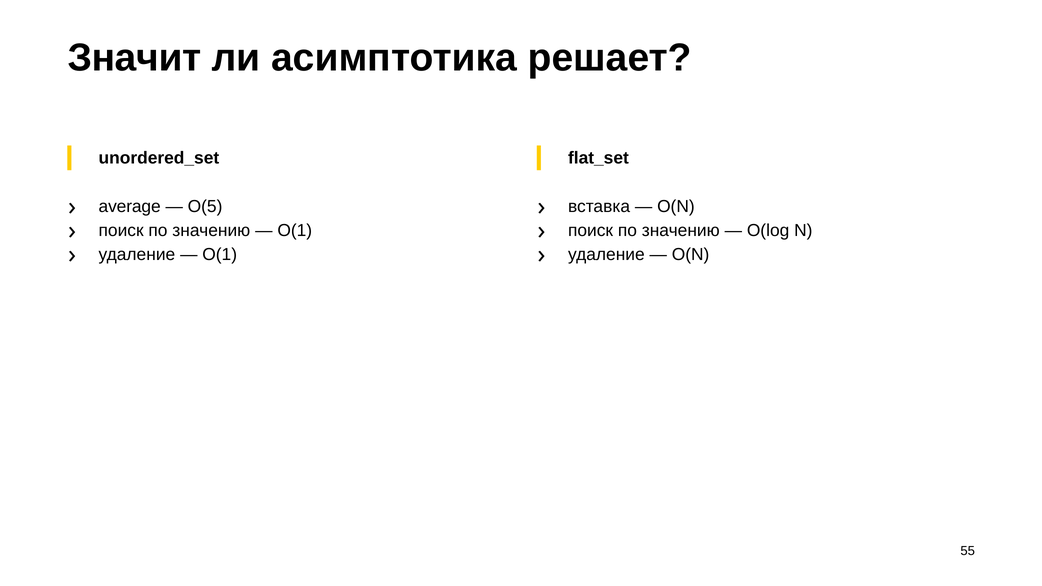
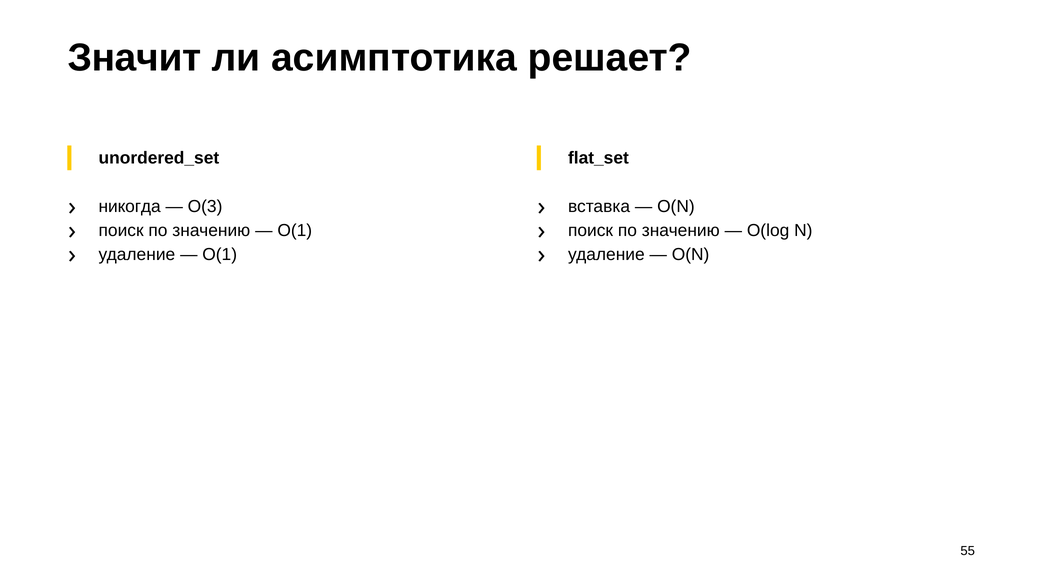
average: average -> никогда (130, 206)
O(5: O(5 -> O(3 (205, 206)
